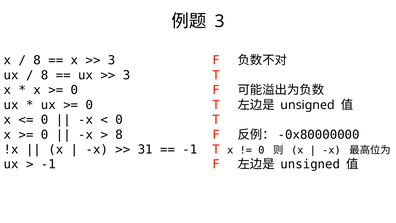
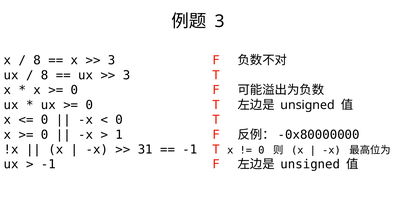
8: 8 -> 1 (119, 135)
